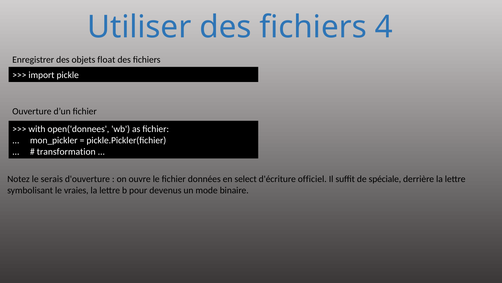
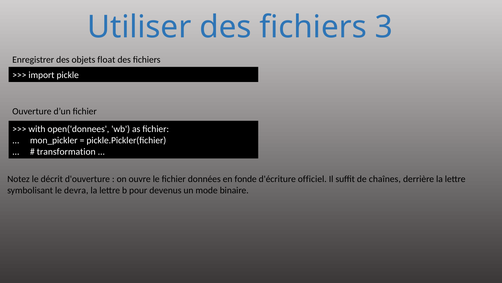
4: 4 -> 3 (384, 27)
serais: serais -> décrit (52, 179)
select: select -> fonde (246, 179)
spéciale: spéciale -> chaînes (385, 179)
vraies: vraies -> devra (76, 190)
